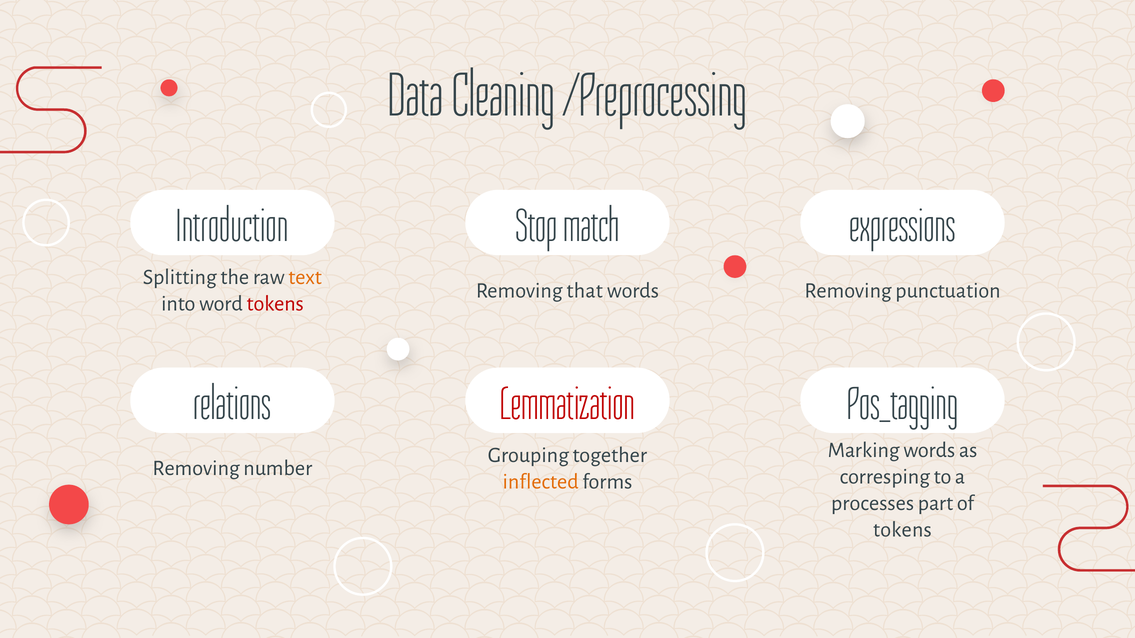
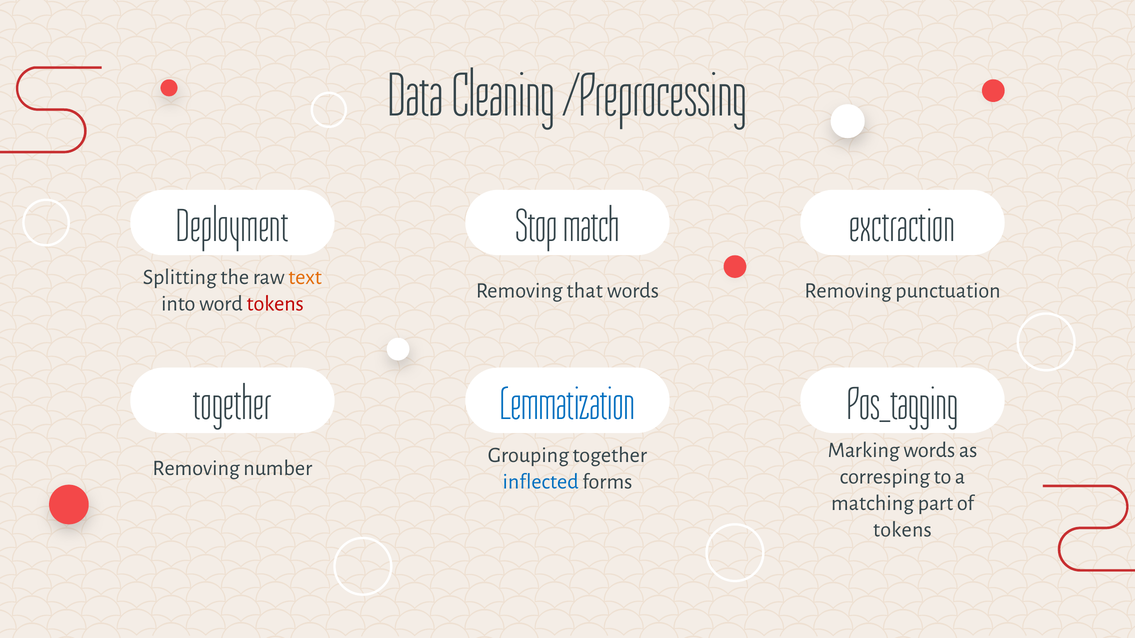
Introduction: Introduction -> Deployment (232, 226)
expressions: expressions -> exctraction (902, 226)
relations: relations -> together (232, 404)
Lemmatization colour: red -> blue (567, 404)
inflected colour: orange -> blue (541, 482)
processes: processes -> matching (873, 503)
